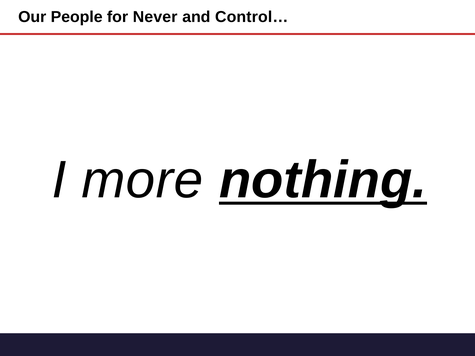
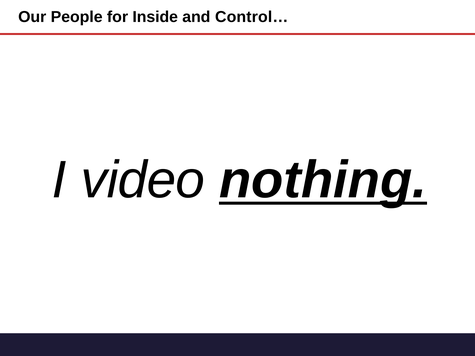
Never: Never -> Inside (155, 17)
more: more -> video (143, 180)
